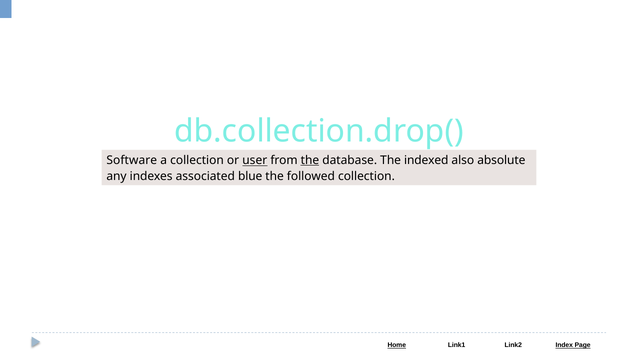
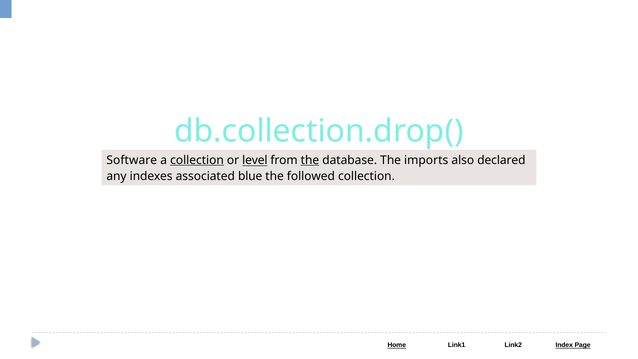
collection underline: none -> present (197, 160)
user: user -> level (255, 160)
indexed: indexed -> imports (426, 160)
absolute: absolute -> declared (501, 160)
